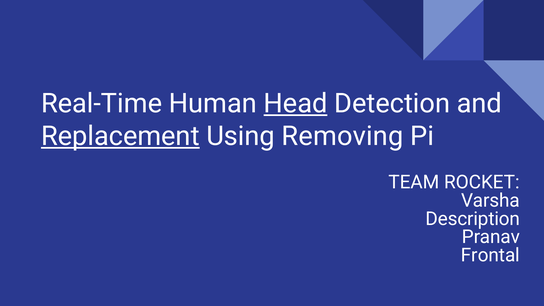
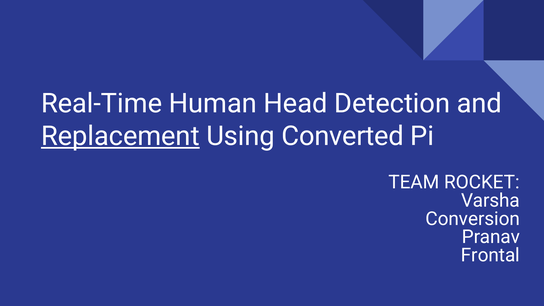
Head underline: present -> none (296, 103)
Removing: Removing -> Converted (343, 136)
Description: Description -> Conversion (473, 219)
